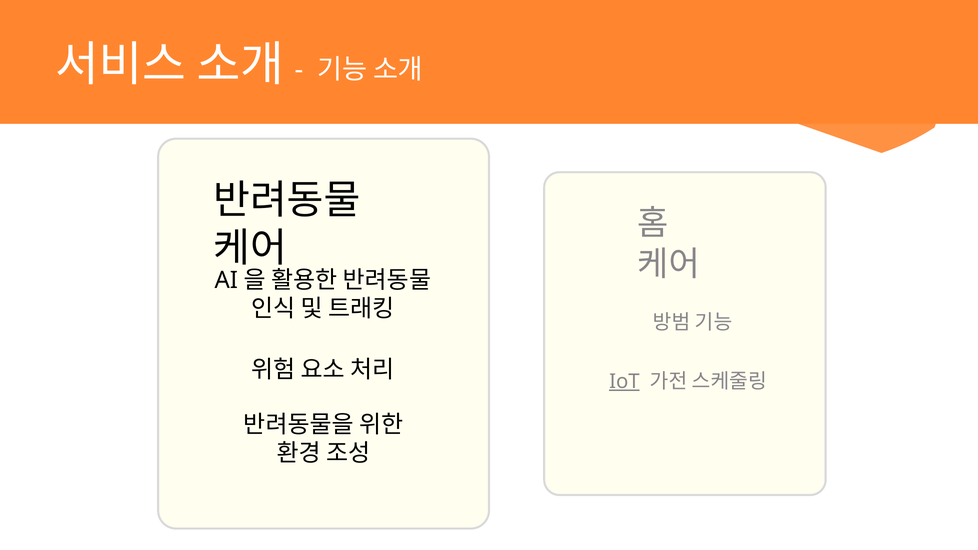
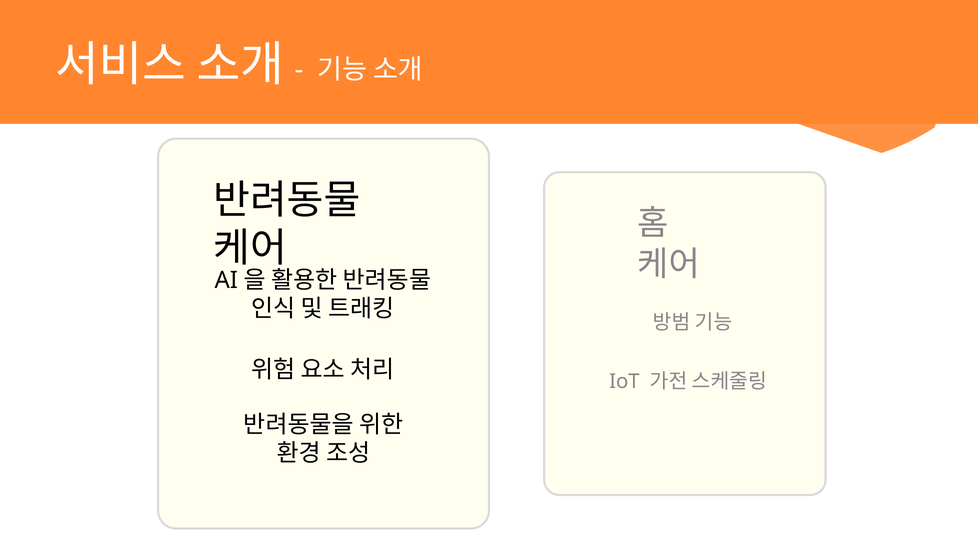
IoT underline: present -> none (624, 382)
